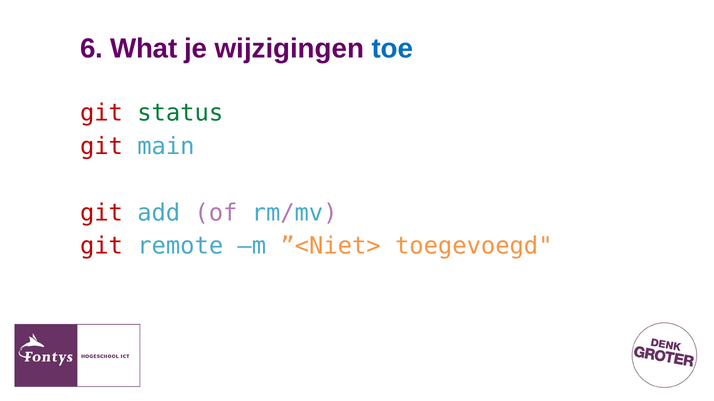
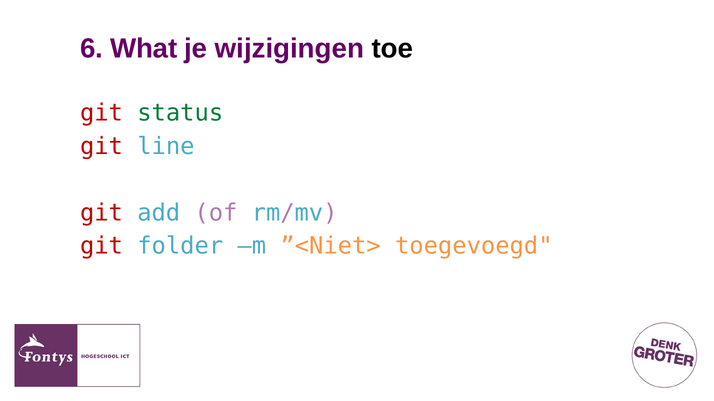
toe colour: blue -> black (393, 49)
main: main -> line (166, 146)
remote: remote -> folder (180, 246)
